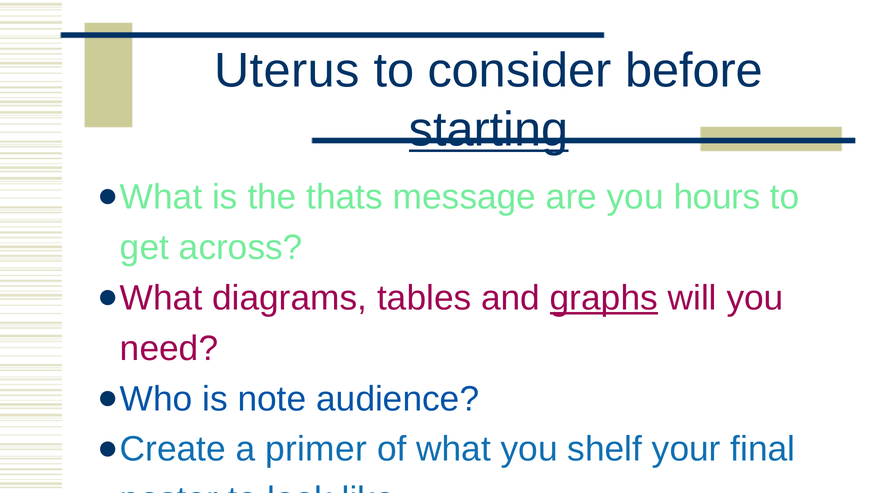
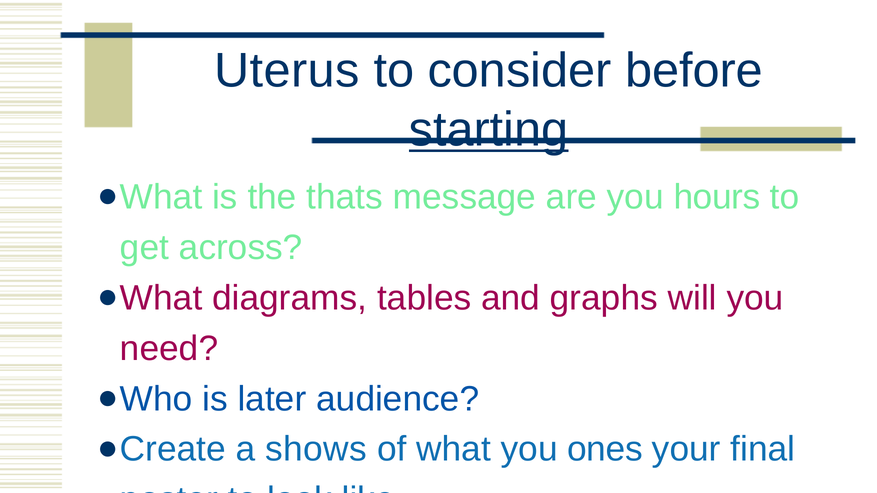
graphs underline: present -> none (604, 298)
note: note -> later (272, 399)
primer: primer -> shows (316, 450)
shelf: shelf -> ones (605, 450)
